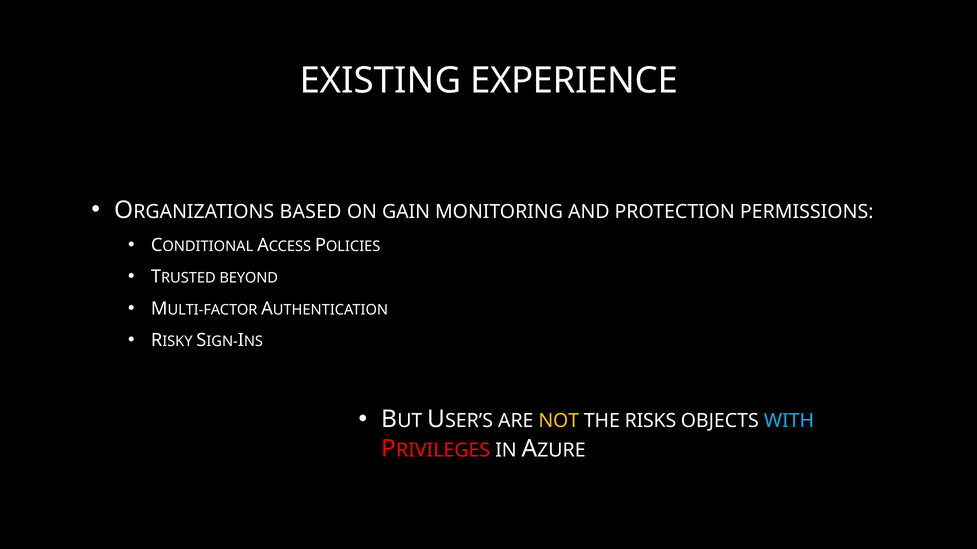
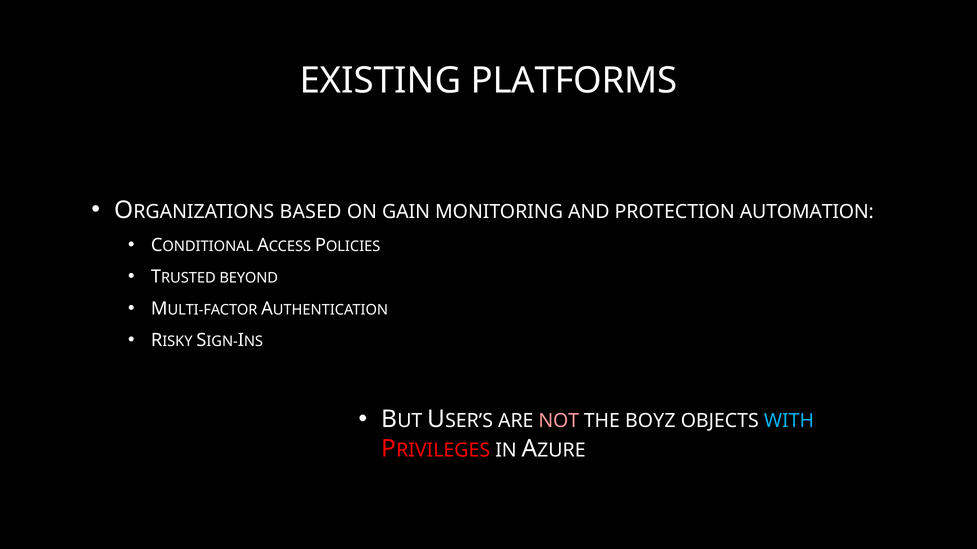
EXPERIENCE: EXPERIENCE -> PLATFORMS (574, 81)
PERMISSIONS: PERMISSIONS -> AUTOMATION (807, 212)
NOT colour: yellow -> pink (559, 421)
RISKS: RISKS -> BOYZ (650, 421)
